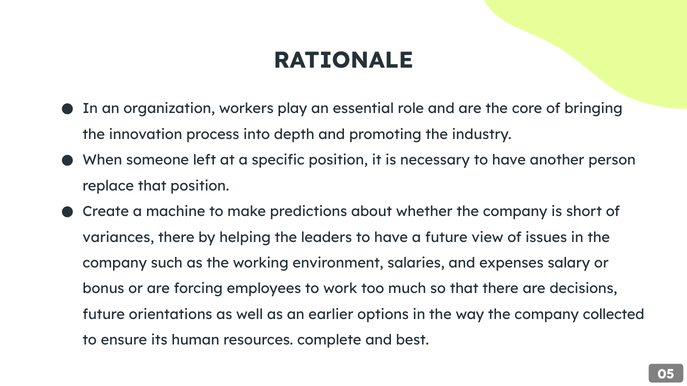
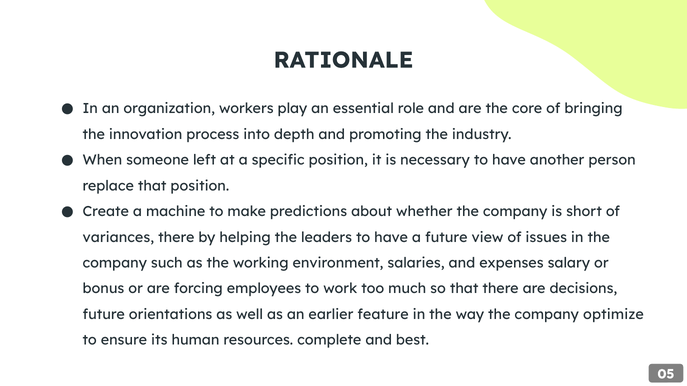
options: options -> feature (383, 315)
collected: collected -> optimize (613, 315)
